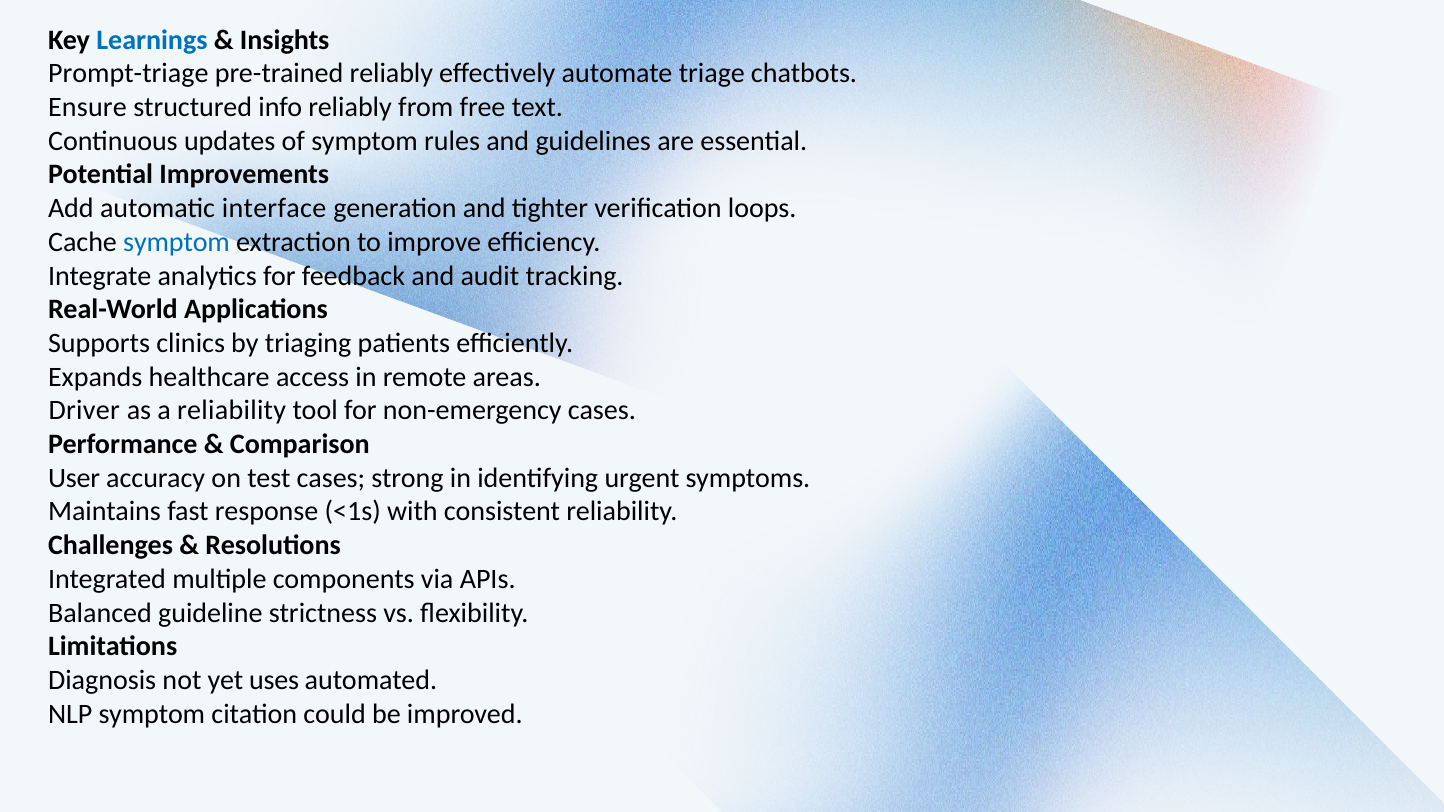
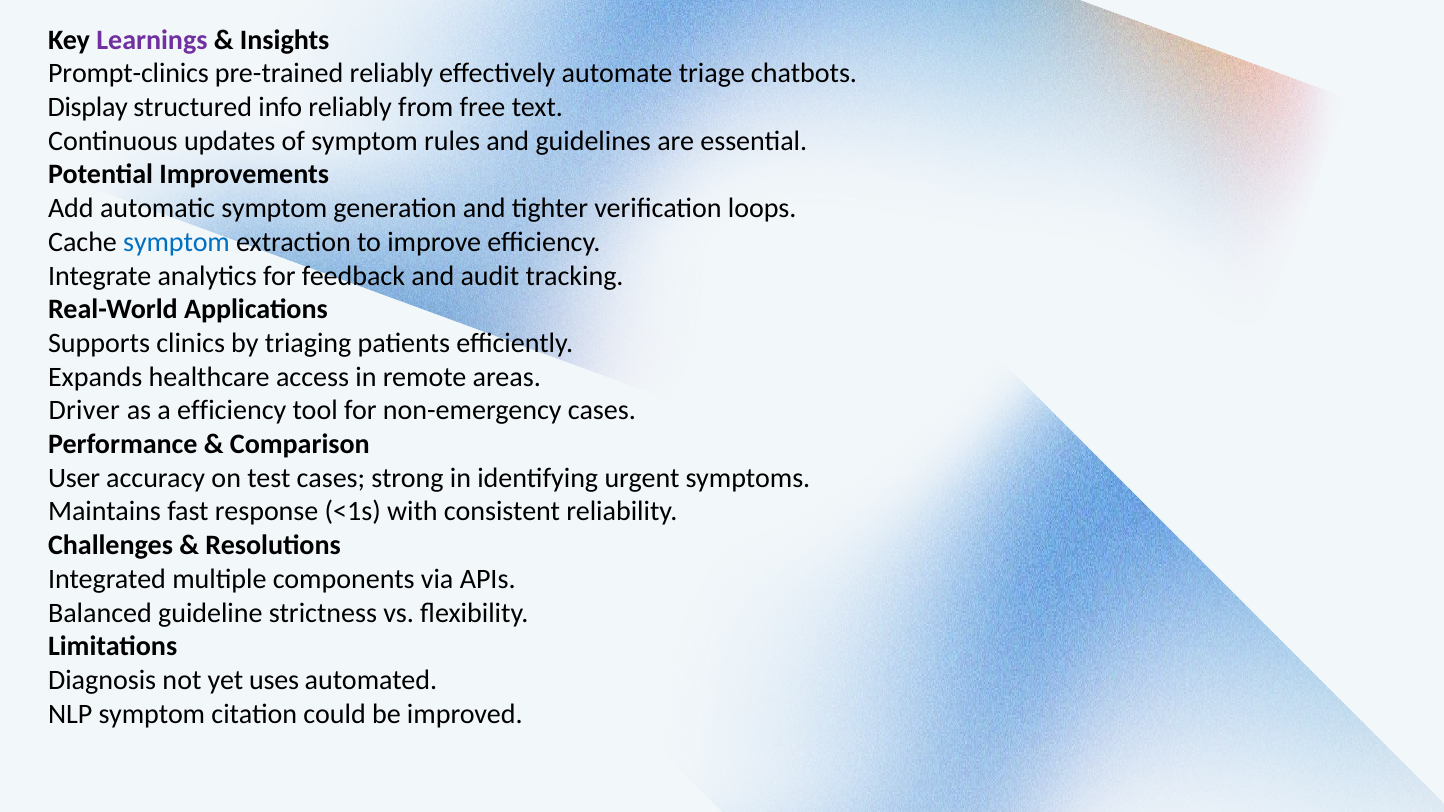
Learnings colour: blue -> purple (152, 40)
Prompt-triage: Prompt-triage -> Prompt-clinics (128, 74)
Ensure: Ensure -> Display (88, 107)
automatic interface: interface -> symptom (274, 208)
a reliability: reliability -> efficiency (232, 411)
